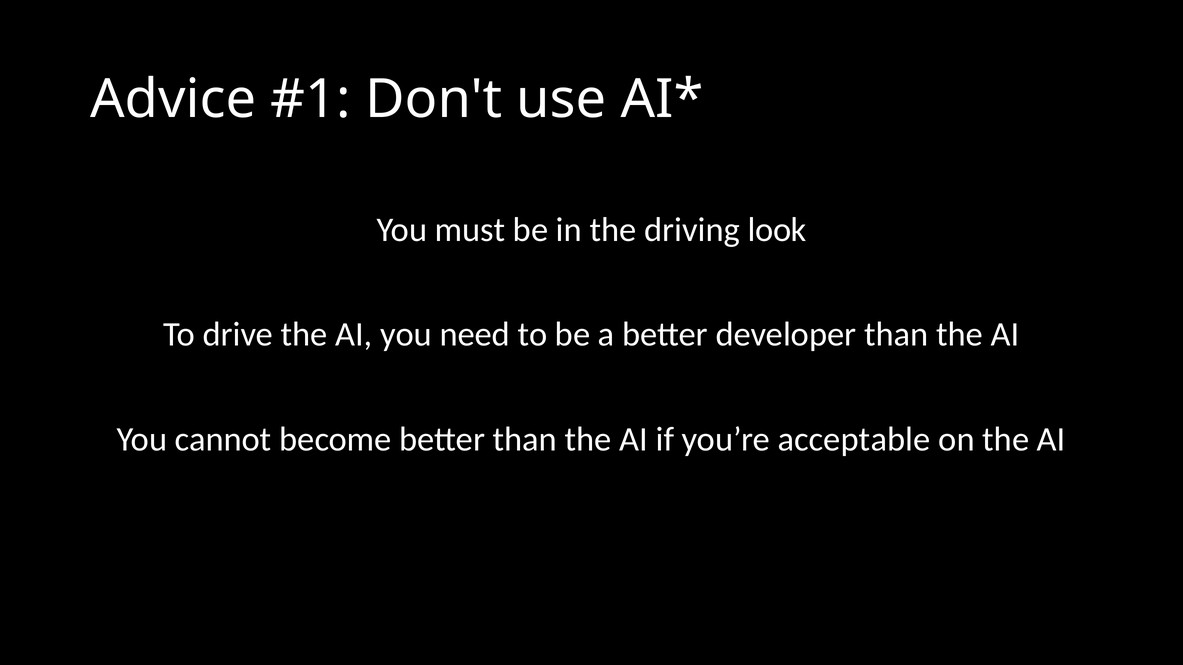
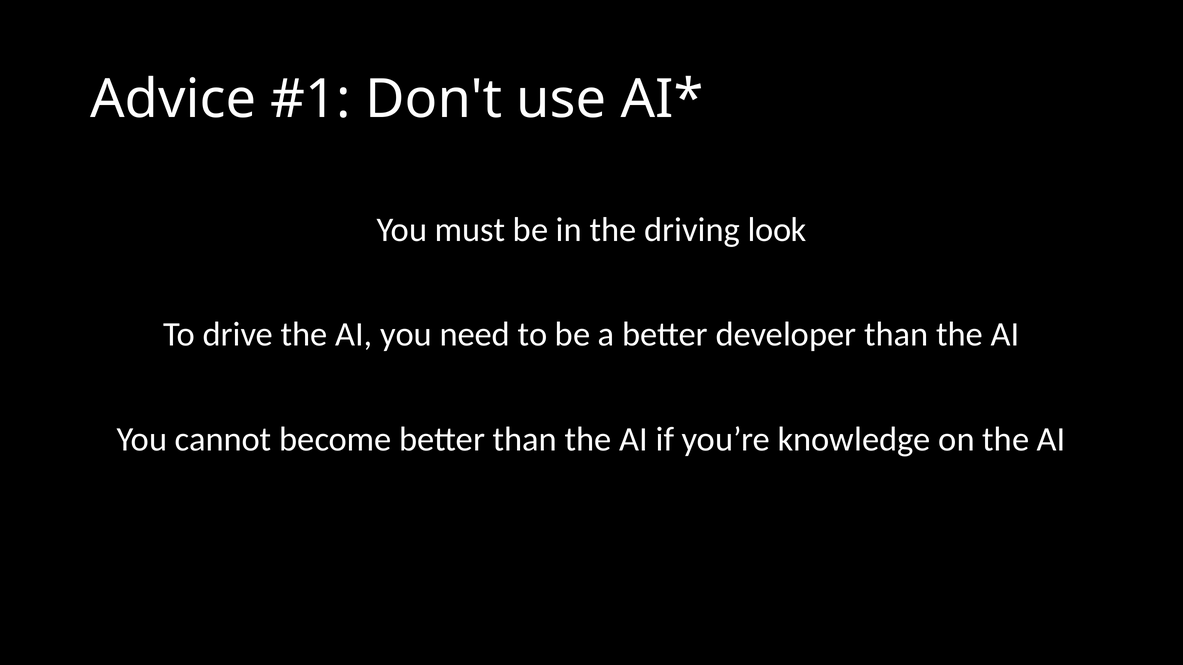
acceptable: acceptable -> knowledge (854, 440)
